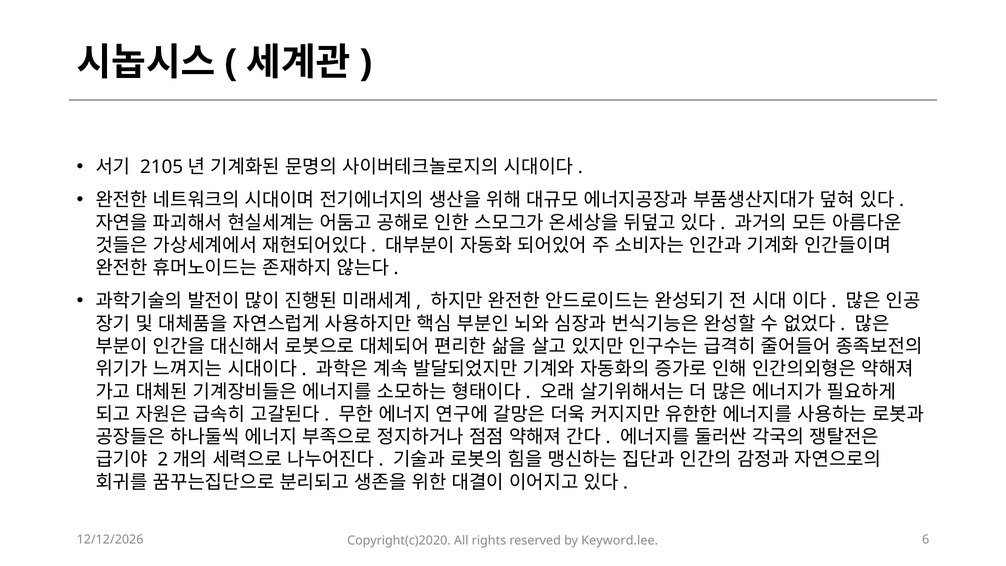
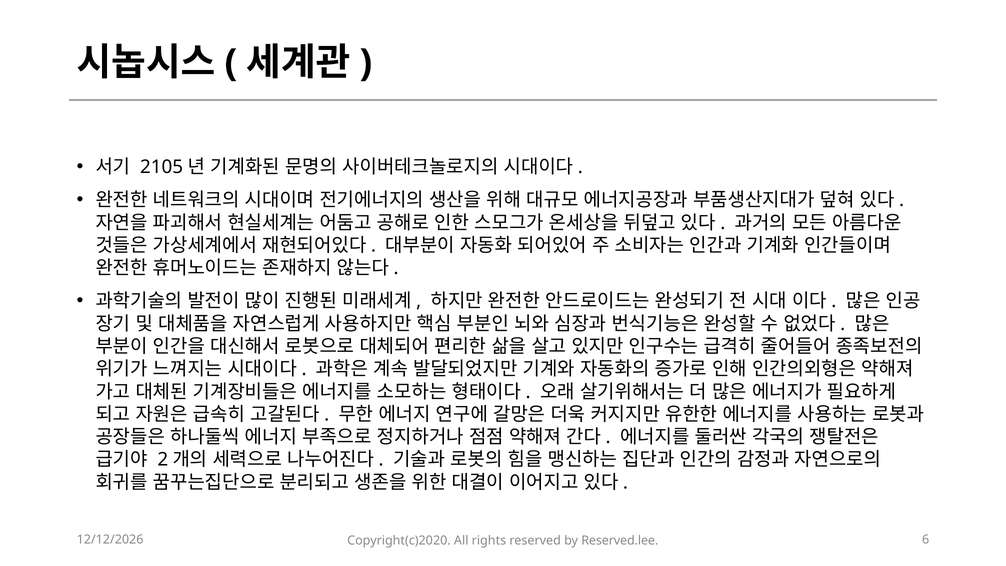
Keyword.lee: Keyword.lee -> Reserved.lee (620, 540)
